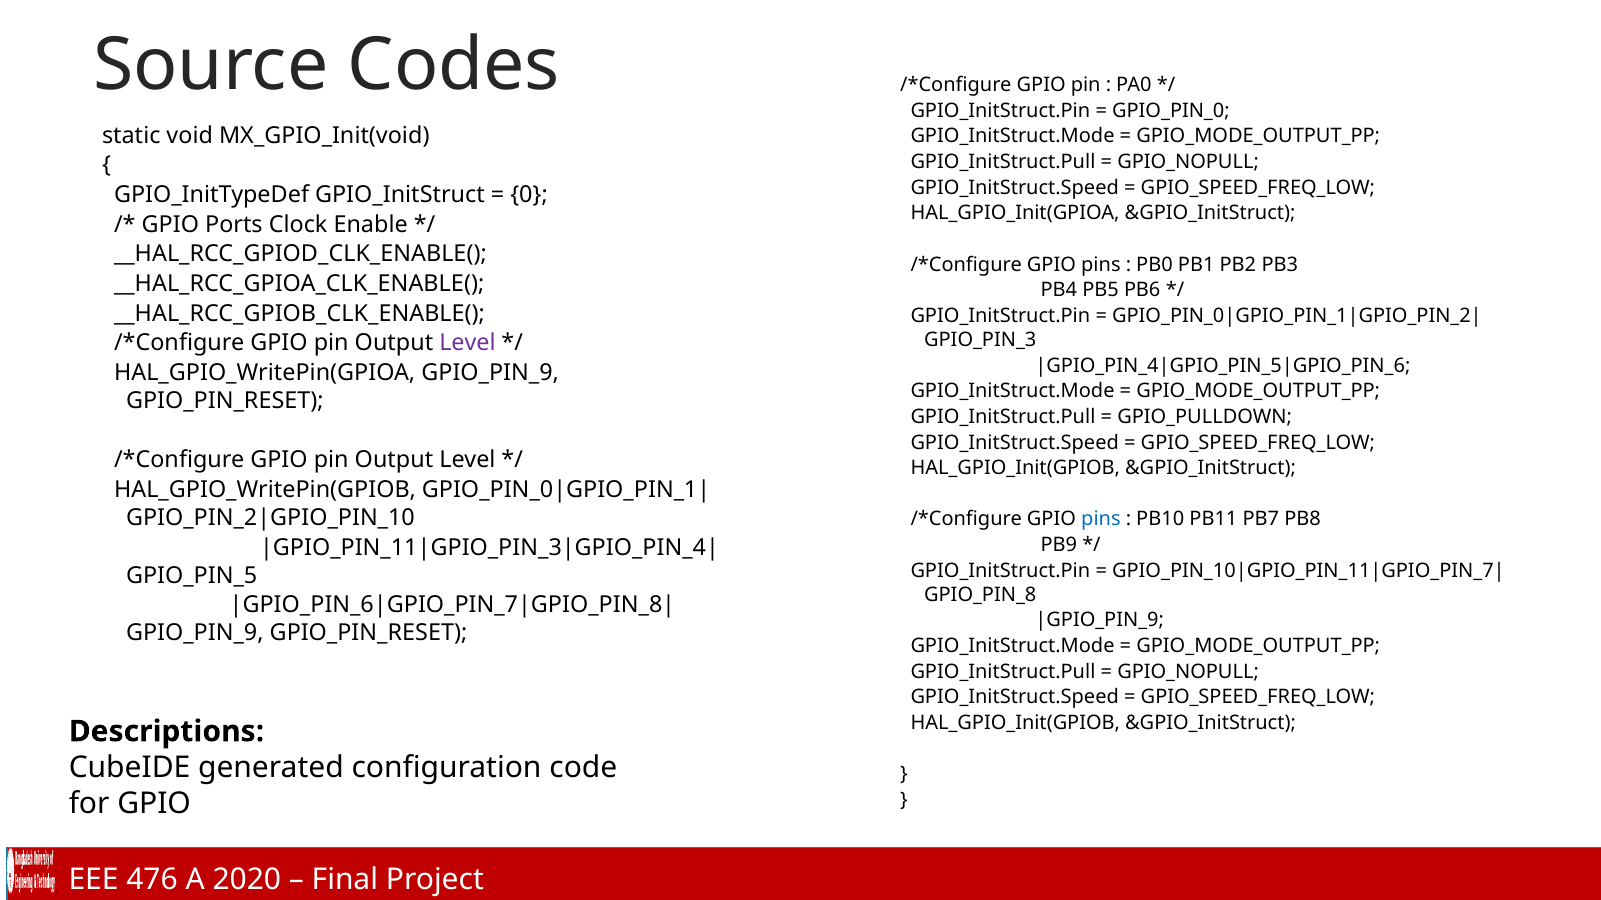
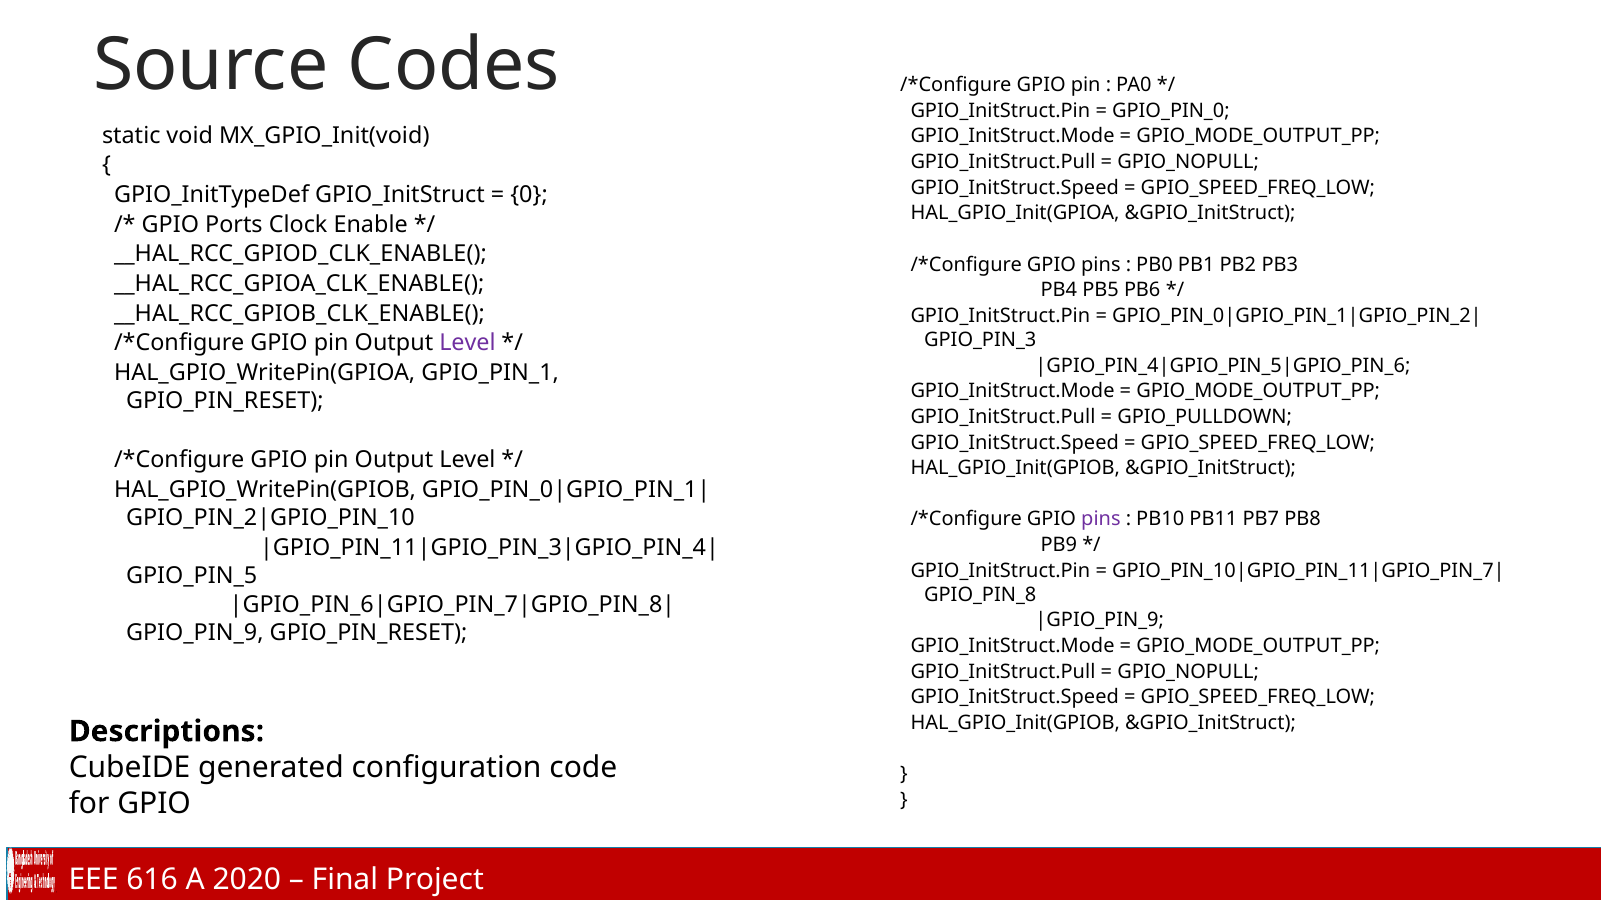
HAL_GPIO_WritePin(GPIOA GPIO_PIN_9: GPIO_PIN_9 -> GPIO_PIN_1 (490, 373)
pins colour: blue -> purple (1101, 520)
476: 476 -> 616 (152, 880)
